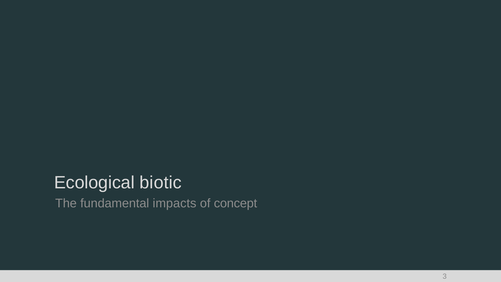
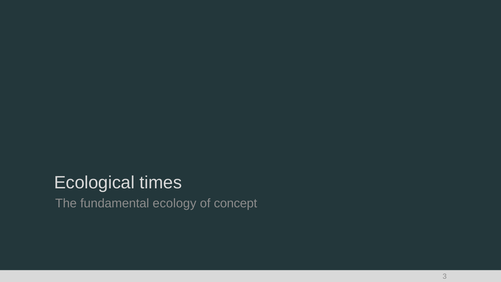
biotic: biotic -> times (161, 182)
impacts: impacts -> ecology (175, 203)
